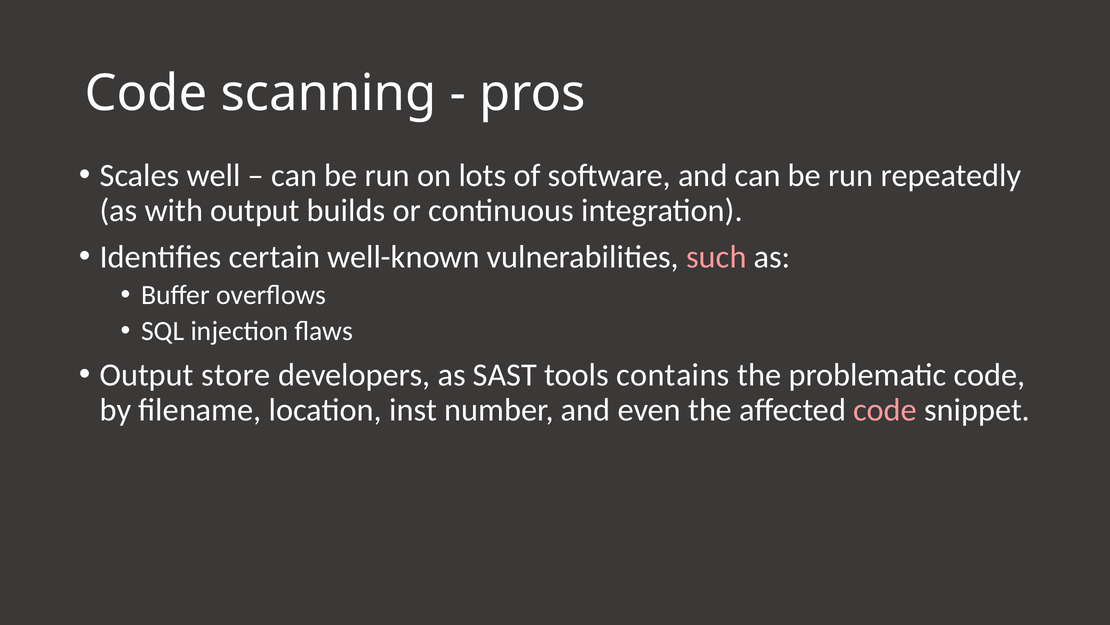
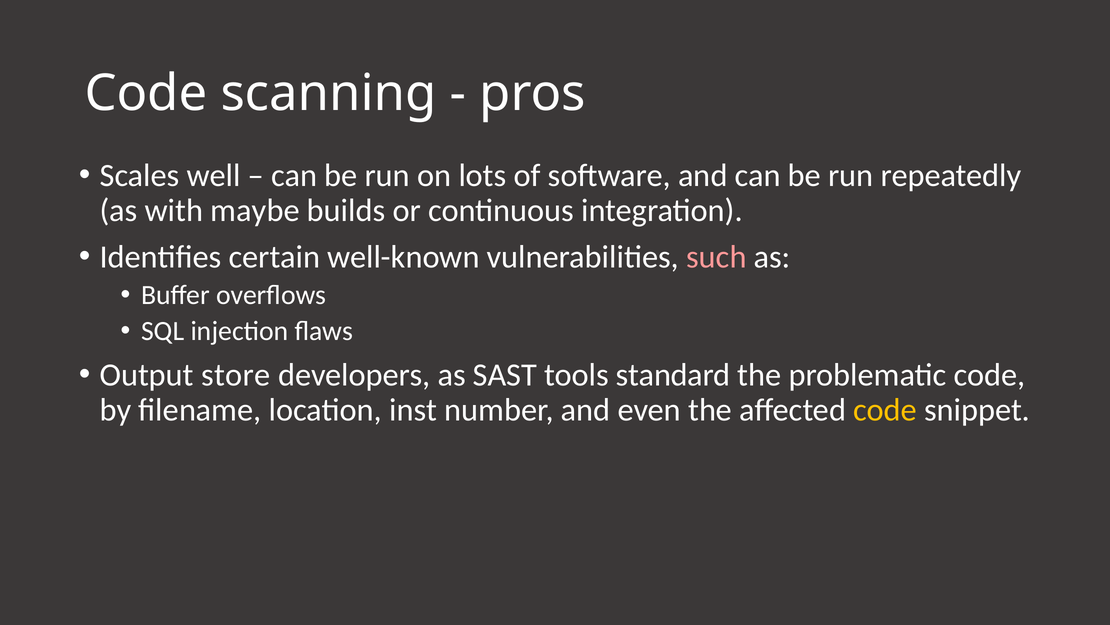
with output: output -> maybe (255, 210)
contains: contains -> standard (673, 375)
code colour: pink -> yellow (885, 410)
